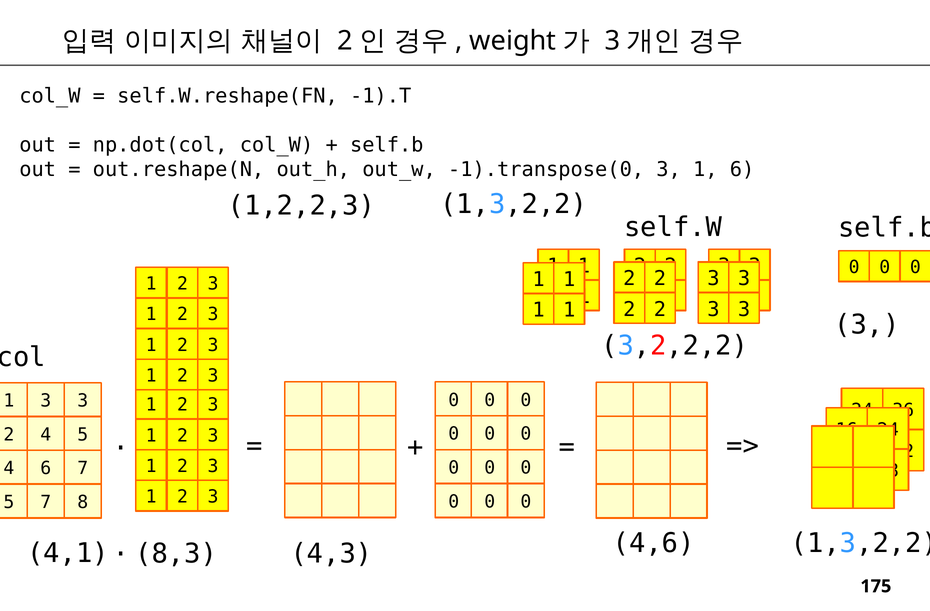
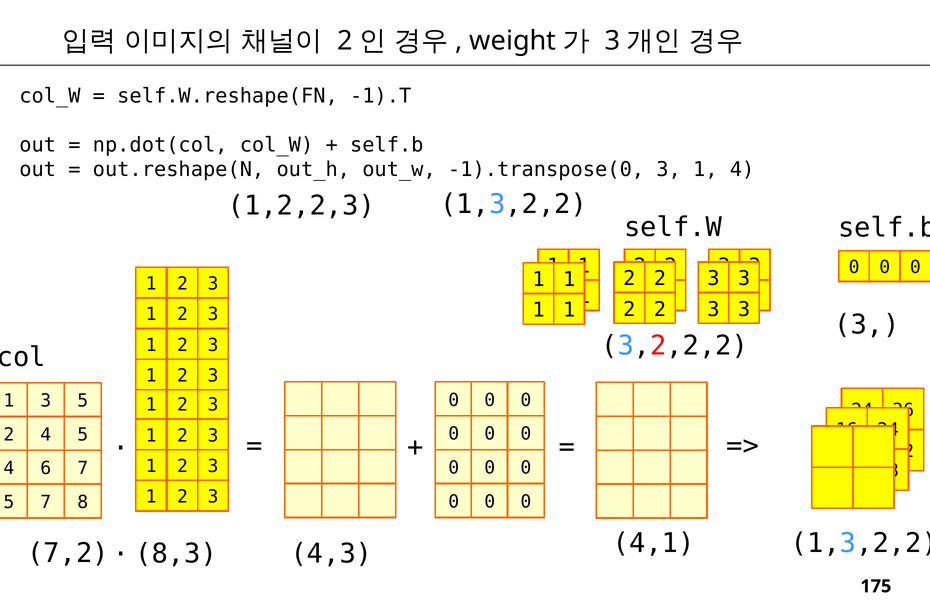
1 6: 6 -> 4 (742, 169)
1 3 3: 3 -> 5 (83, 401)
4,6: 4,6 -> 4,1 (654, 543)
4,1: 4,1 -> 7,2 (68, 553)
